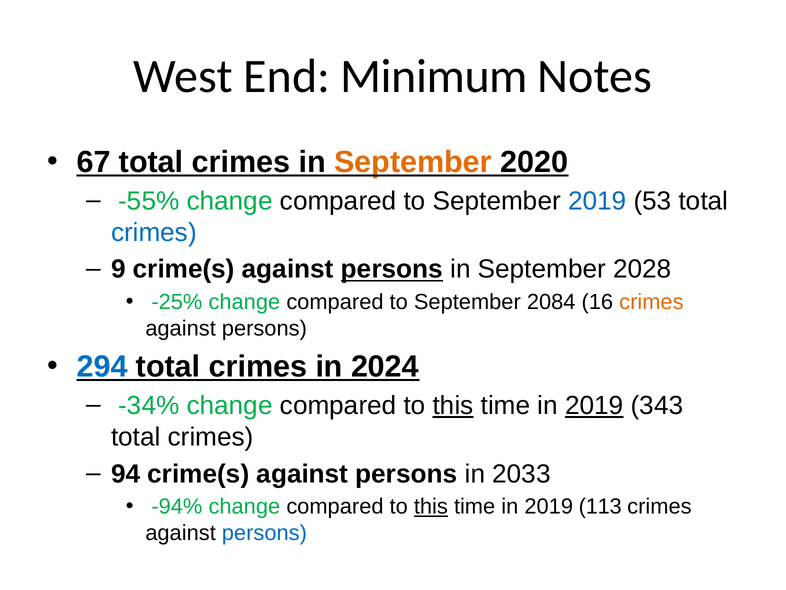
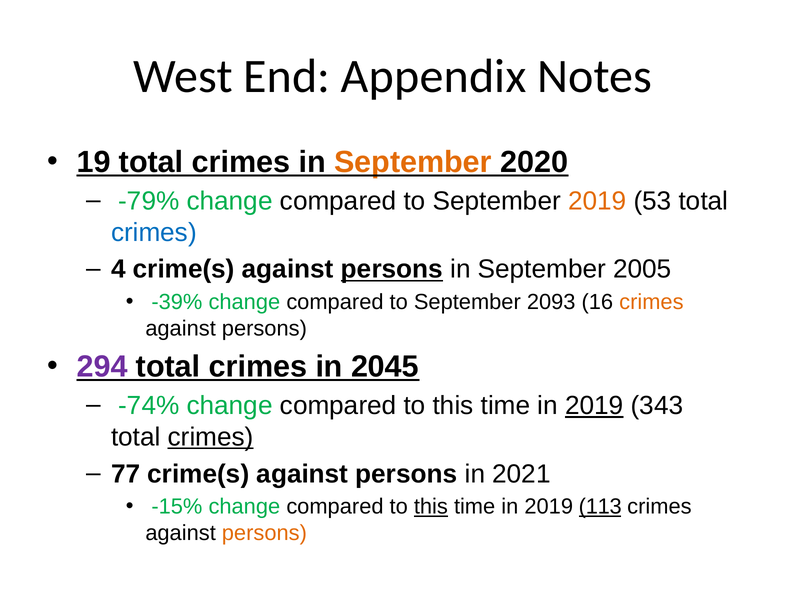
Minimum: Minimum -> Appendix (434, 76)
67: 67 -> 19 (94, 162)
-55%: -55% -> -79% (149, 201)
2019 colour: blue -> orange (597, 201)
9: 9 -> 4 (118, 269)
2028: 2028 -> 2005 (642, 269)
-25%: -25% -> -39% (177, 302)
2084: 2084 -> 2093 (551, 302)
294 colour: blue -> purple (102, 366)
2024: 2024 -> 2045 (385, 366)
-34%: -34% -> -74% (149, 405)
this underline: present -> none (453, 405)
crimes underline: none -> present (211, 437)
94: 94 -> 77 (126, 473)
2033: 2033 -> 2021 (521, 473)
-94%: -94% -> -15% (177, 506)
113 underline: none -> present (600, 506)
persons colour: blue -> orange (264, 533)
